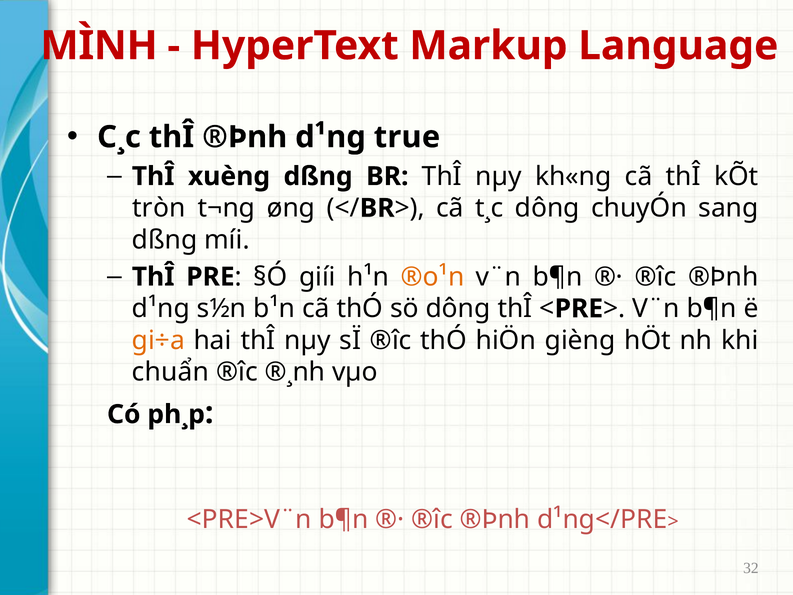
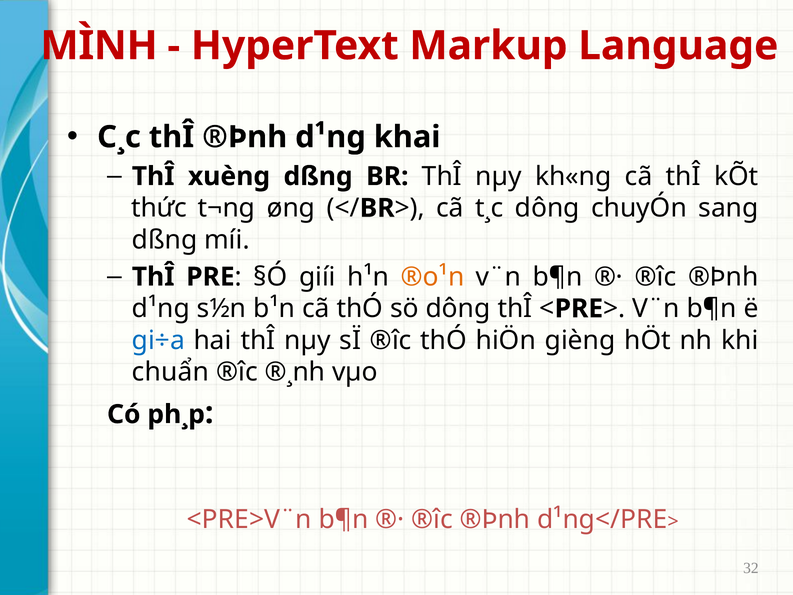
true: true -> khai (407, 137)
tròn: tròn -> thức (159, 208)
gi÷a colour: orange -> blue (158, 340)
